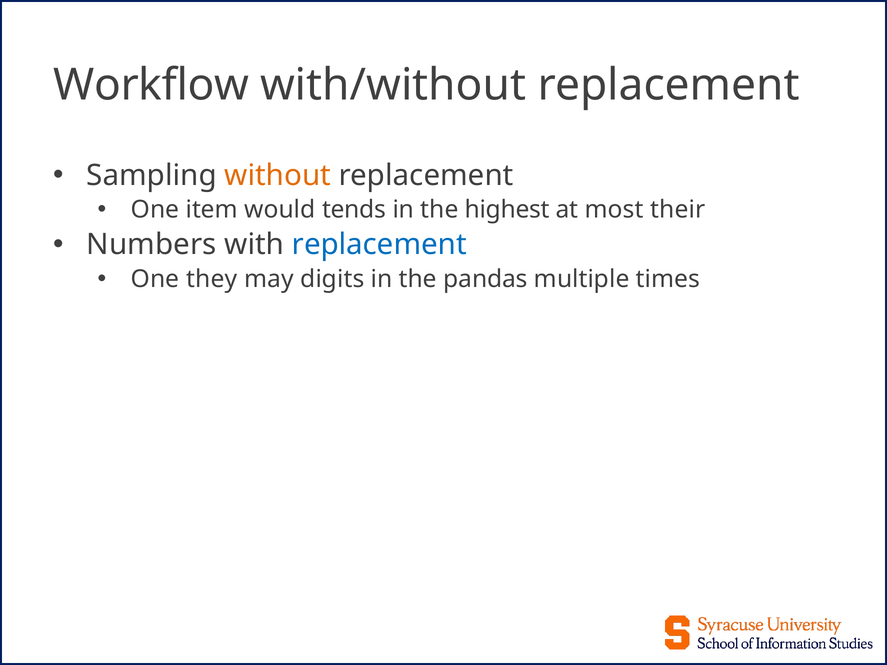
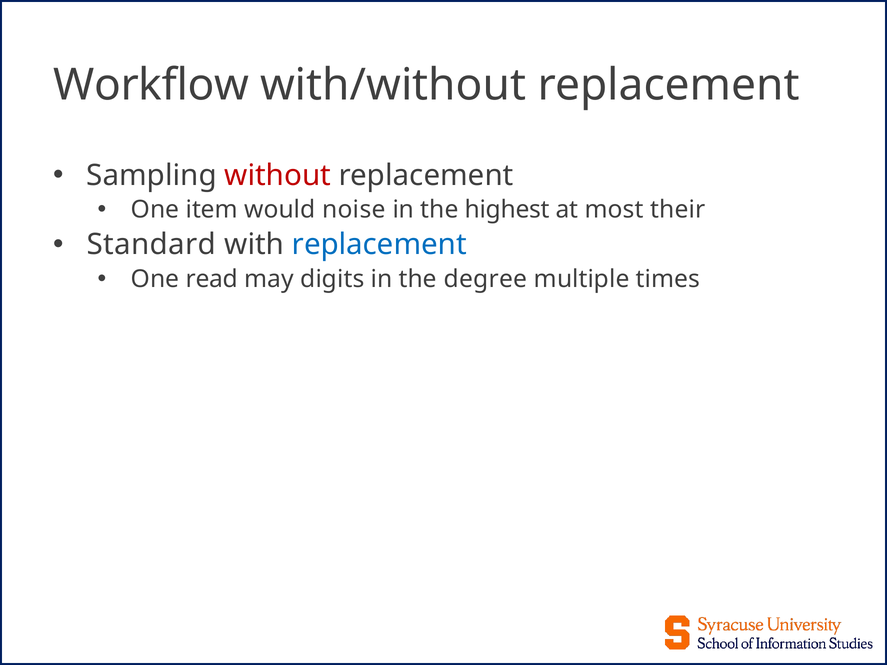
without colour: orange -> red (278, 175)
tends: tends -> noise (354, 210)
Numbers: Numbers -> Standard (151, 245)
they: they -> read (212, 279)
pandas: pandas -> degree (485, 279)
